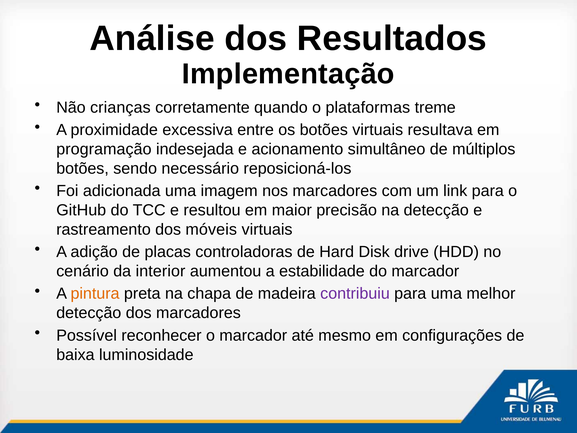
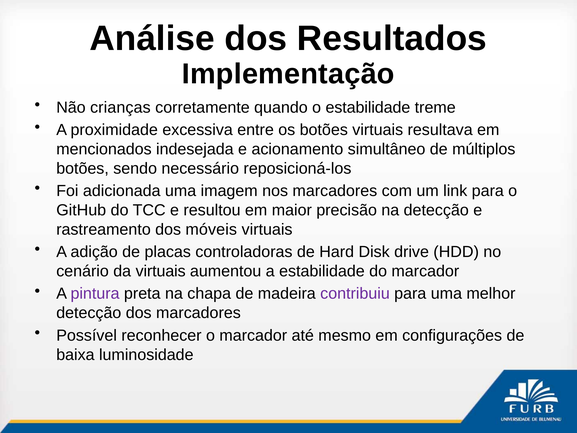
o plataformas: plataformas -> estabilidade (368, 107)
programação: programação -> mencionados (104, 149)
da interior: interior -> virtuais (161, 271)
pintura colour: orange -> purple (95, 294)
